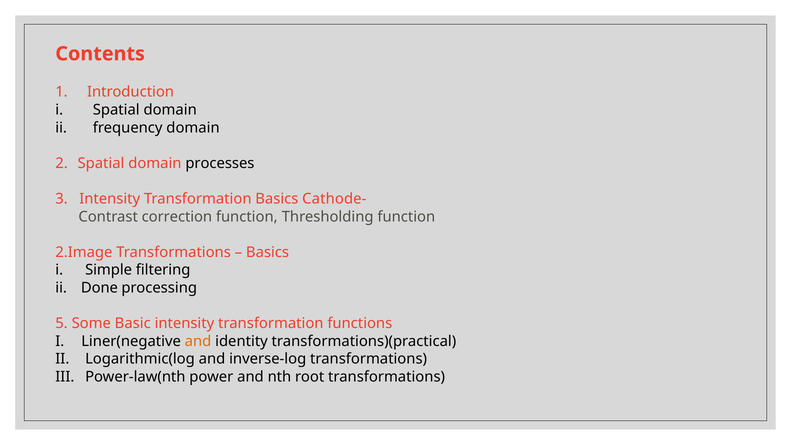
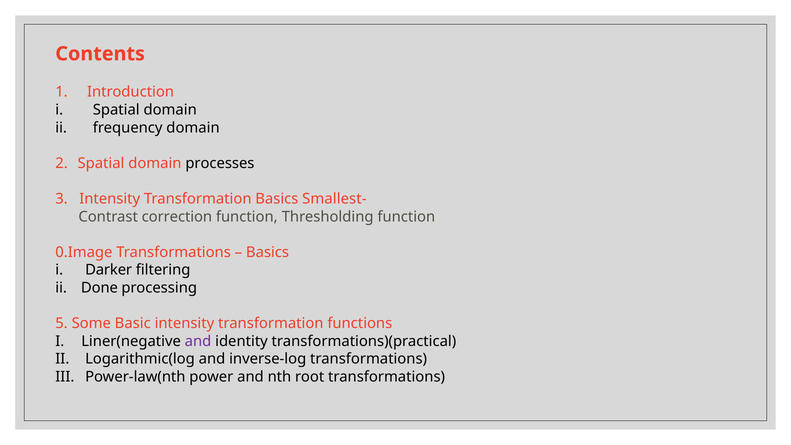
Cathode-: Cathode- -> Smallest- (334, 199)
2.Image: 2.Image -> 0.Image (84, 252)
Simple: Simple -> Darker (109, 270)
and colour: orange -> purple (198, 341)
